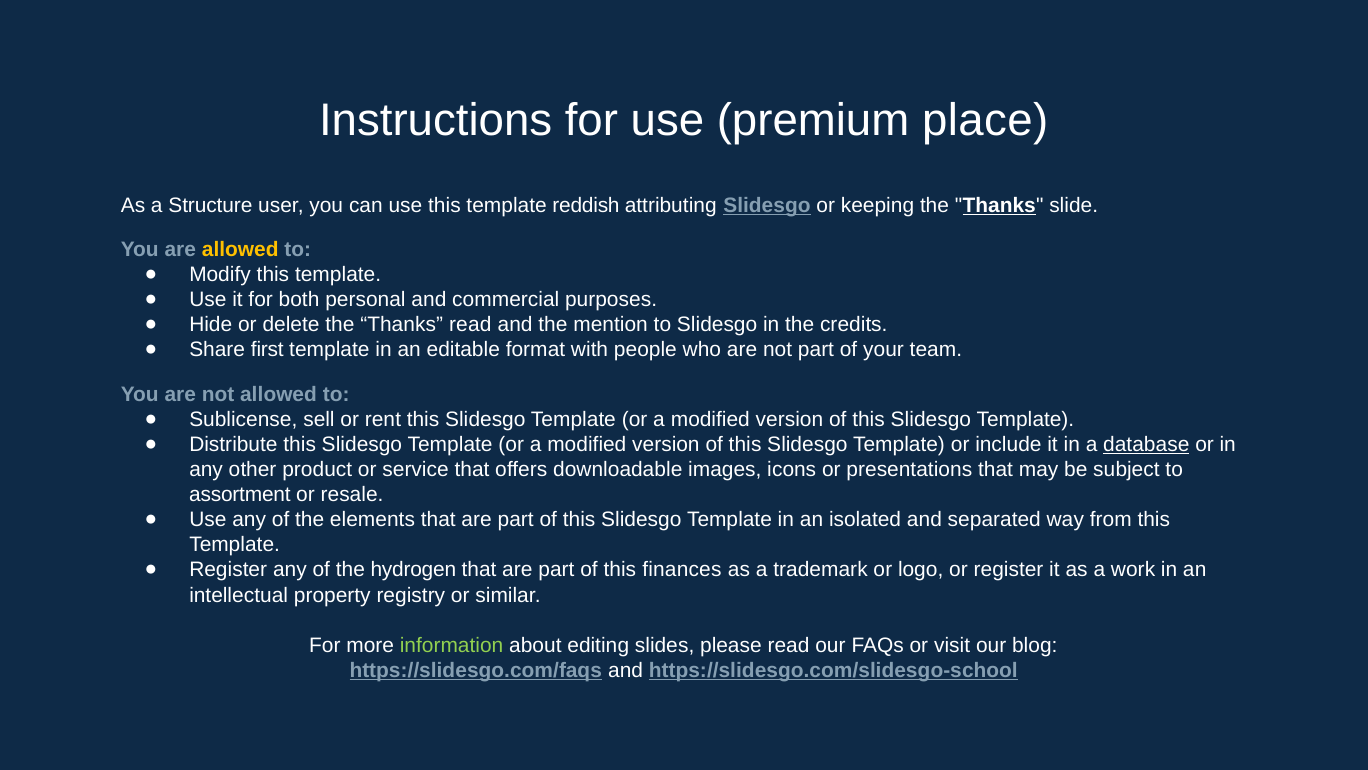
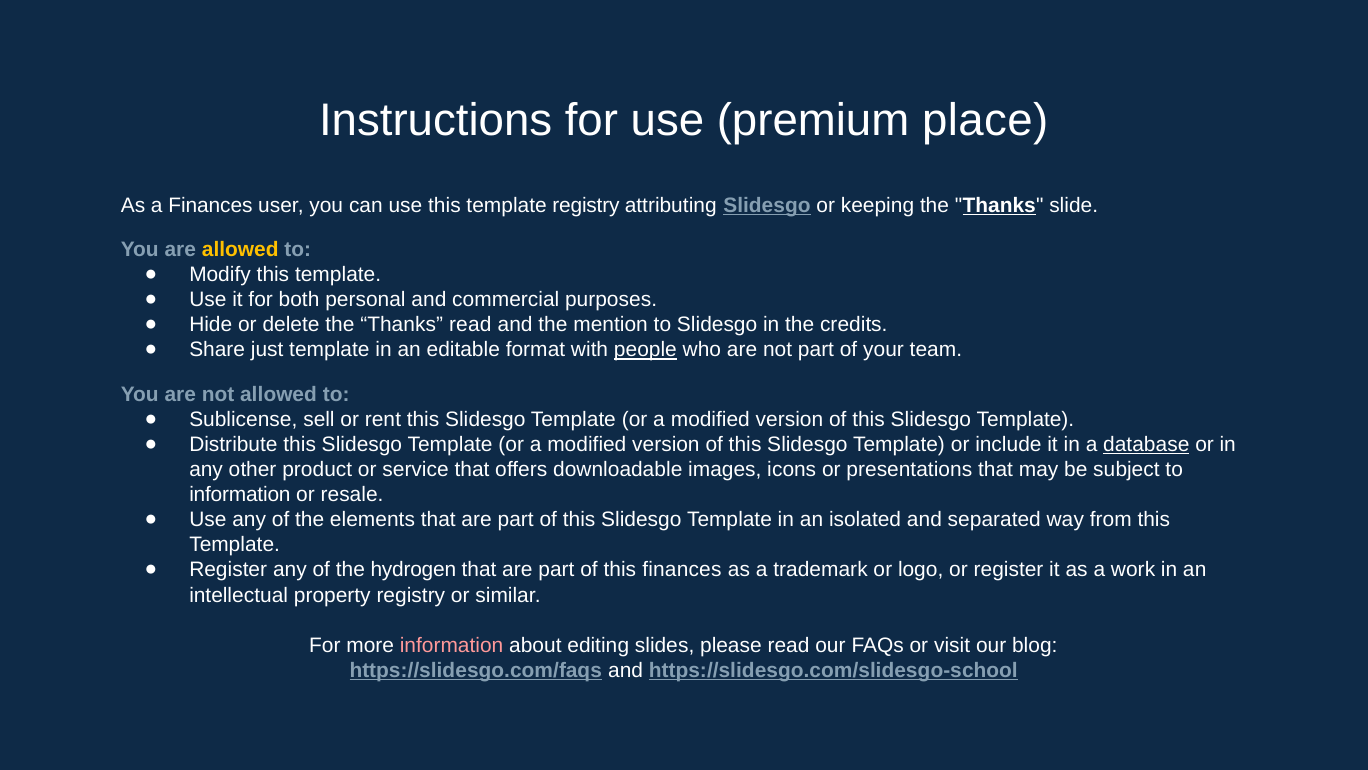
a Structure: Structure -> Finances (210, 205)
template reddish: reddish -> registry (586, 205)
first: first -> just (267, 350)
people underline: none -> present (645, 350)
assortment: assortment -> information (240, 494)
information colour: light green -> pink (452, 645)
